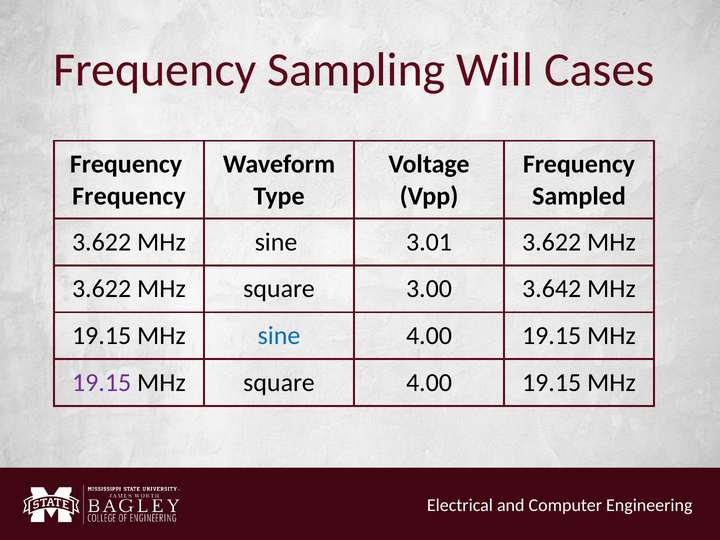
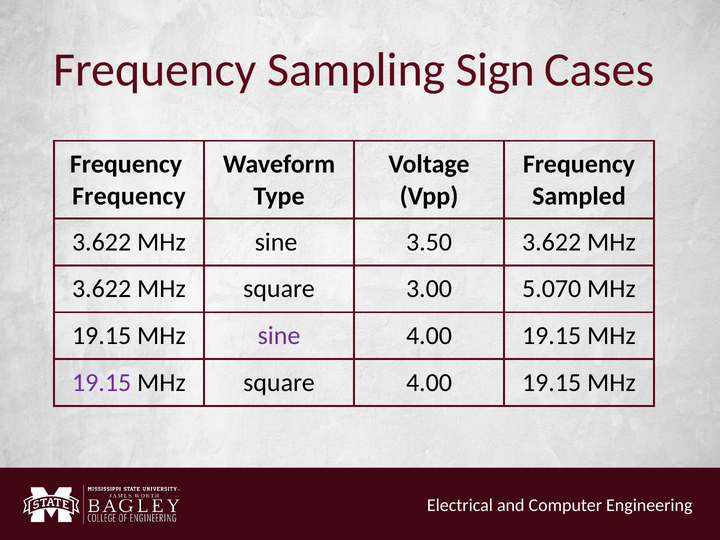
Will: Will -> Sign (495, 70)
3.01: 3.01 -> 3.50 (429, 242)
3.642: 3.642 -> 5.070 (552, 289)
sine colour: blue -> purple (279, 336)
